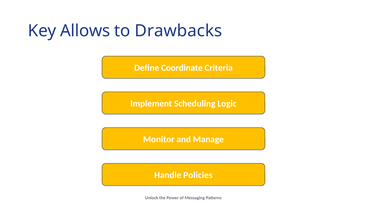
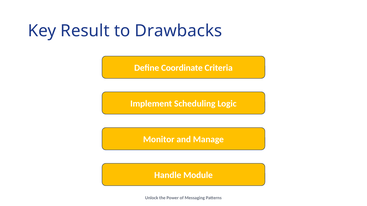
Allows: Allows -> Result (85, 31)
Policies: Policies -> Module (198, 176)
